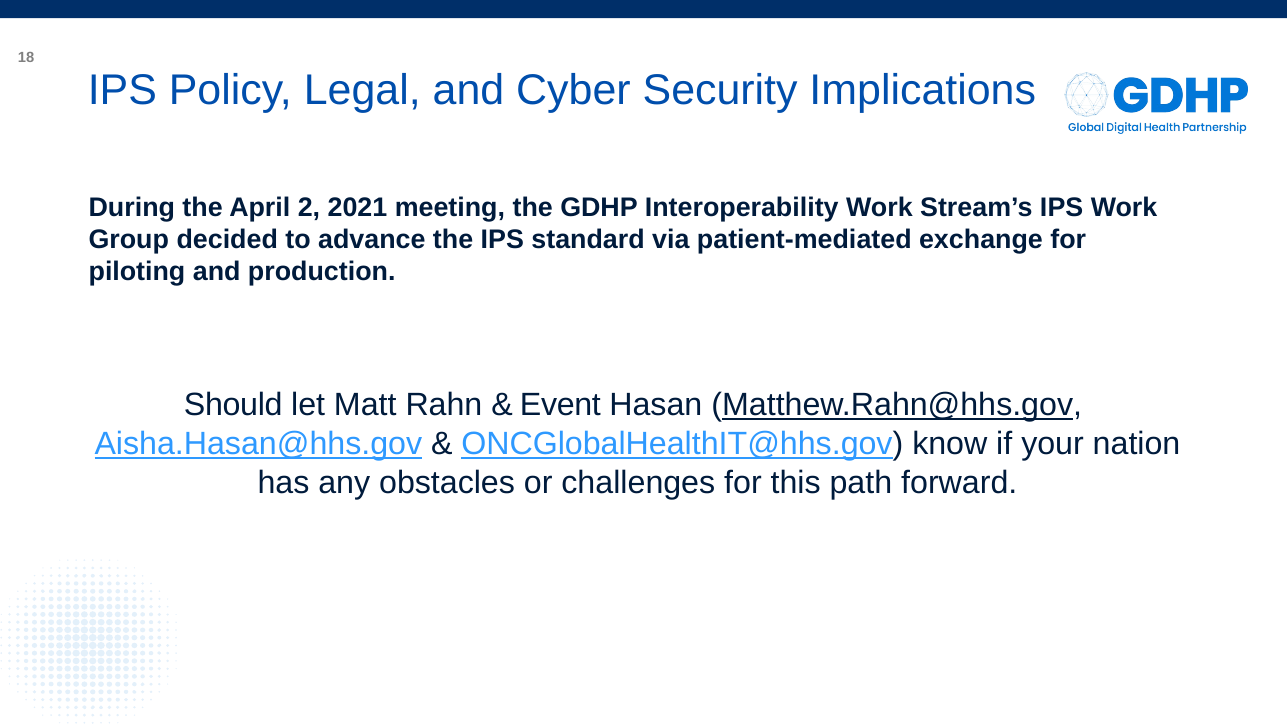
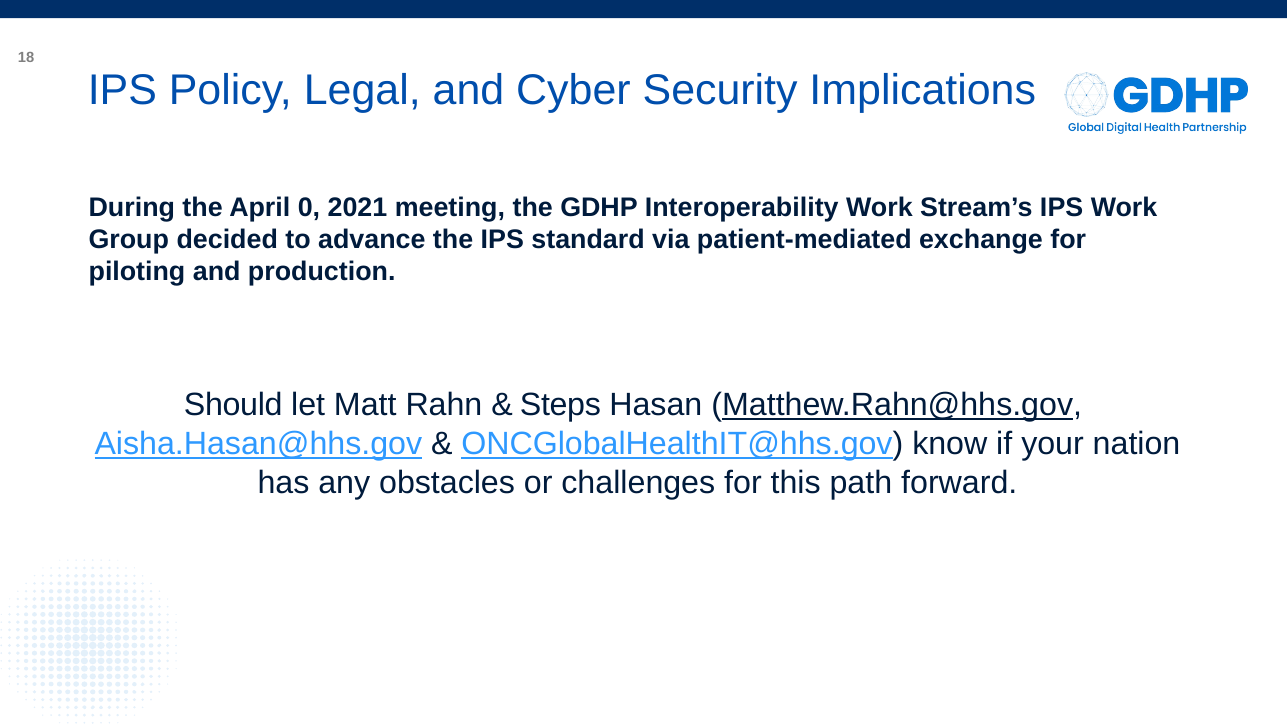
2: 2 -> 0 (309, 207)
Event: Event -> Steps (560, 405)
